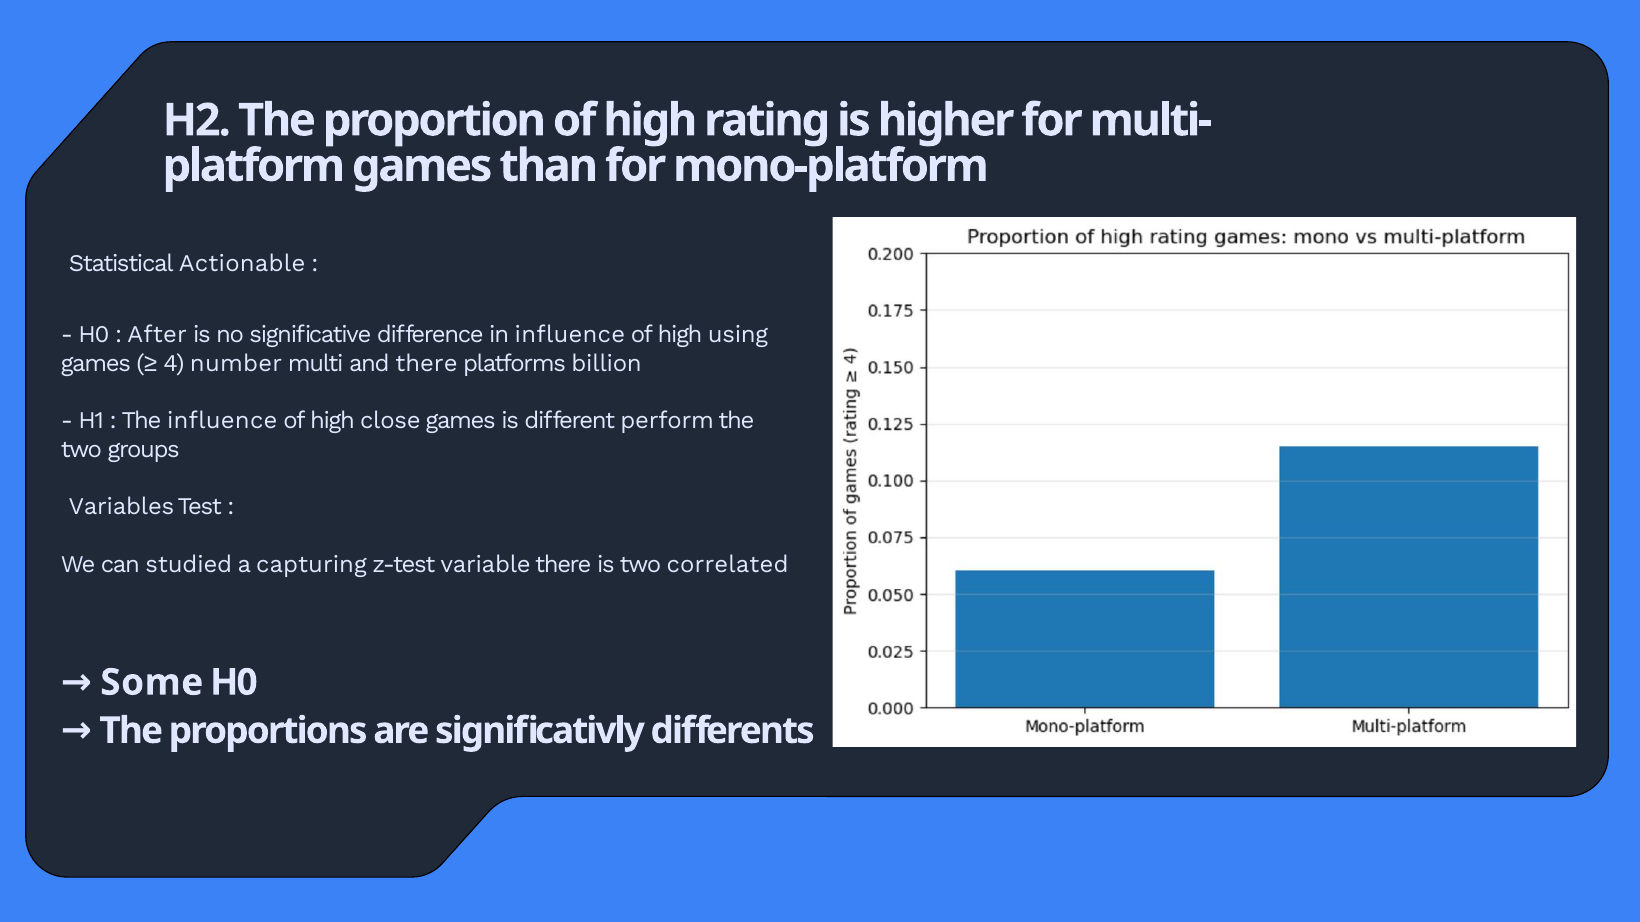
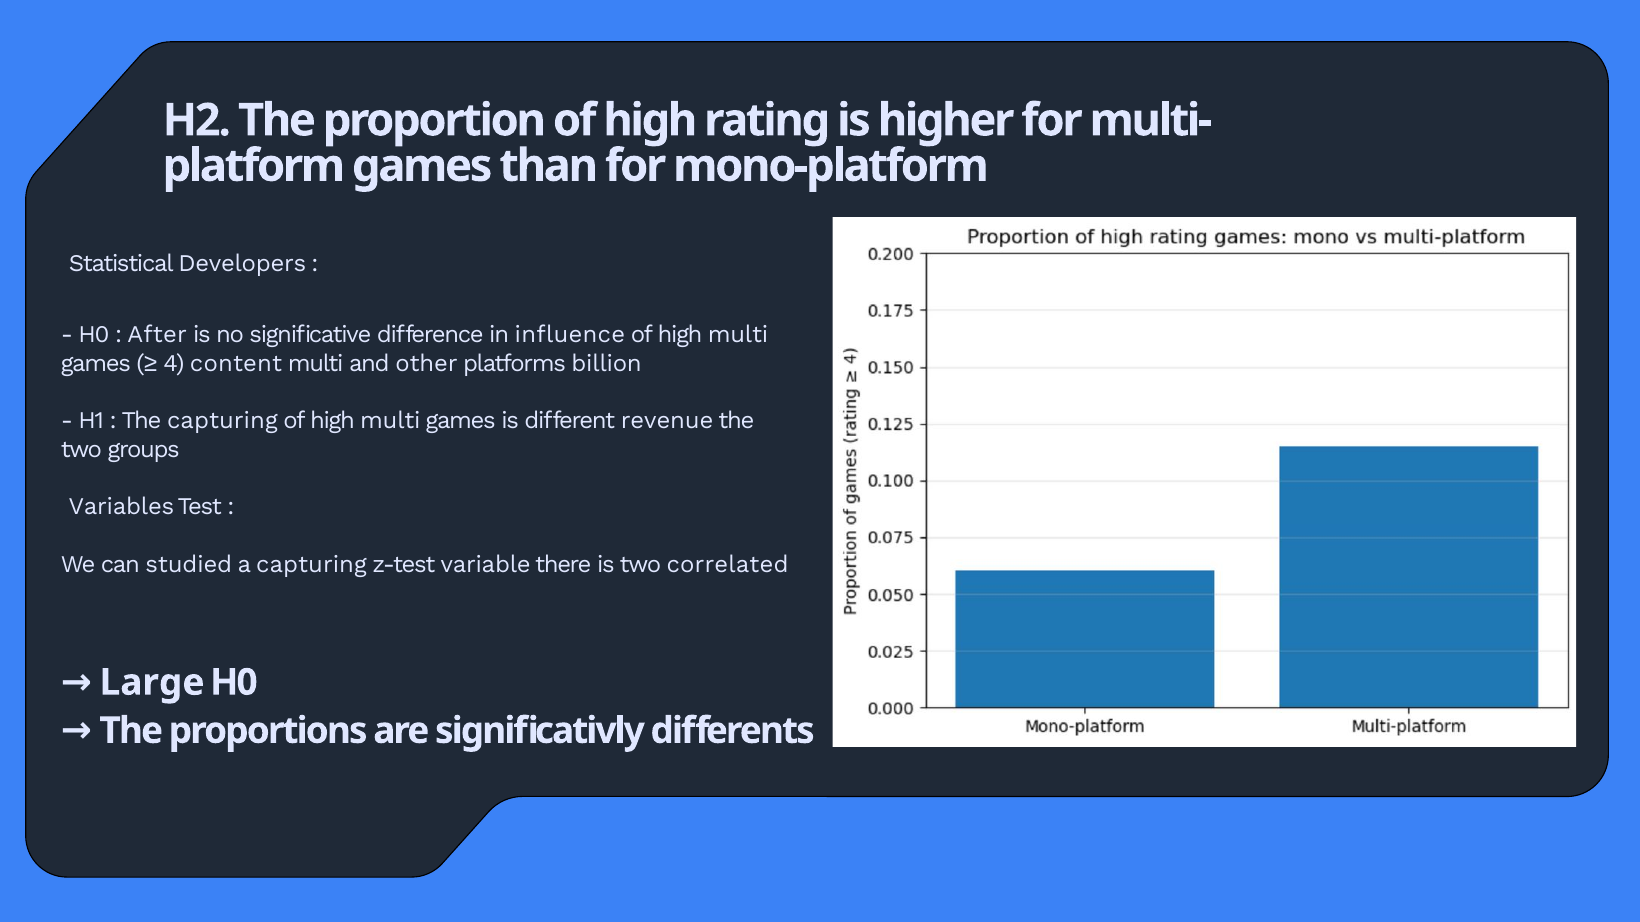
Actionable: Actionable -> Developers (242, 264)
using: using -> multi (738, 335)
number: number -> content (236, 364)
and there: there -> other (426, 364)
The influence: influence -> capturing (222, 421)
close: close -> multi (390, 421)
perform: perform -> revenue (667, 421)
Some: Some -> Large (152, 683)
